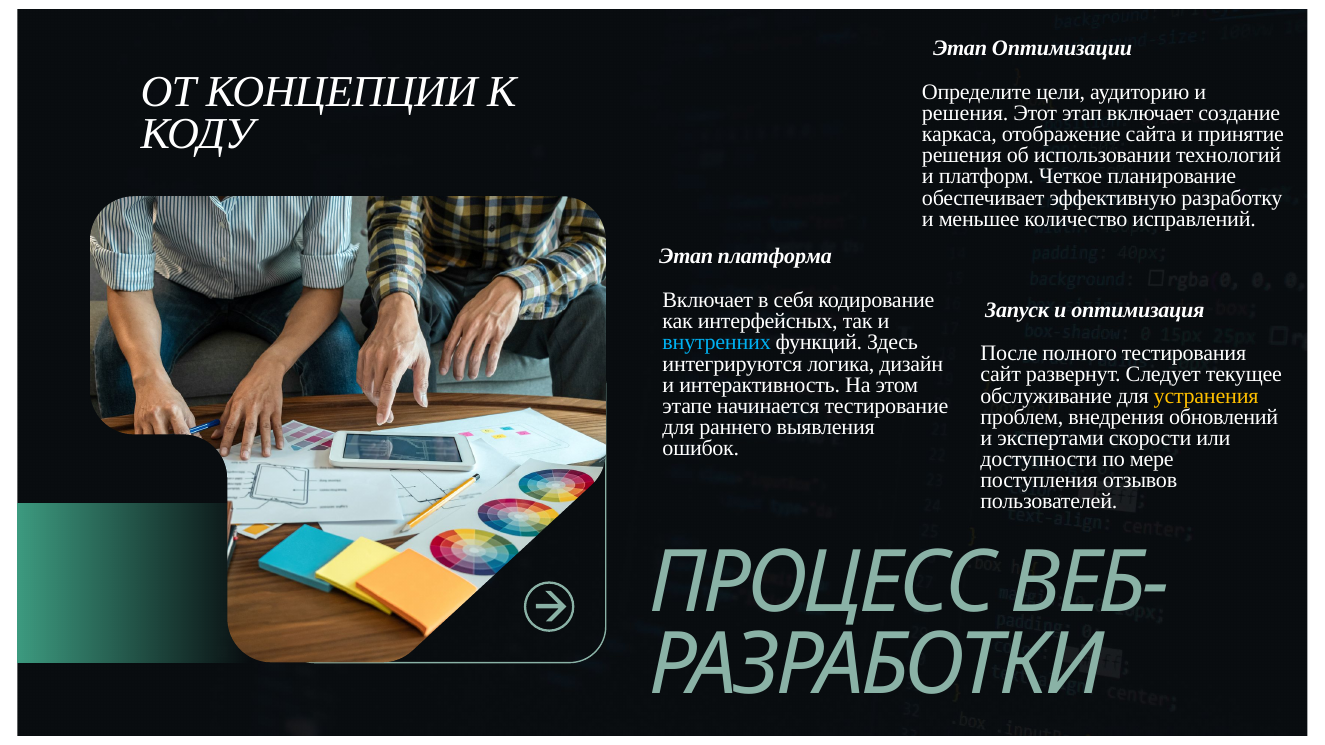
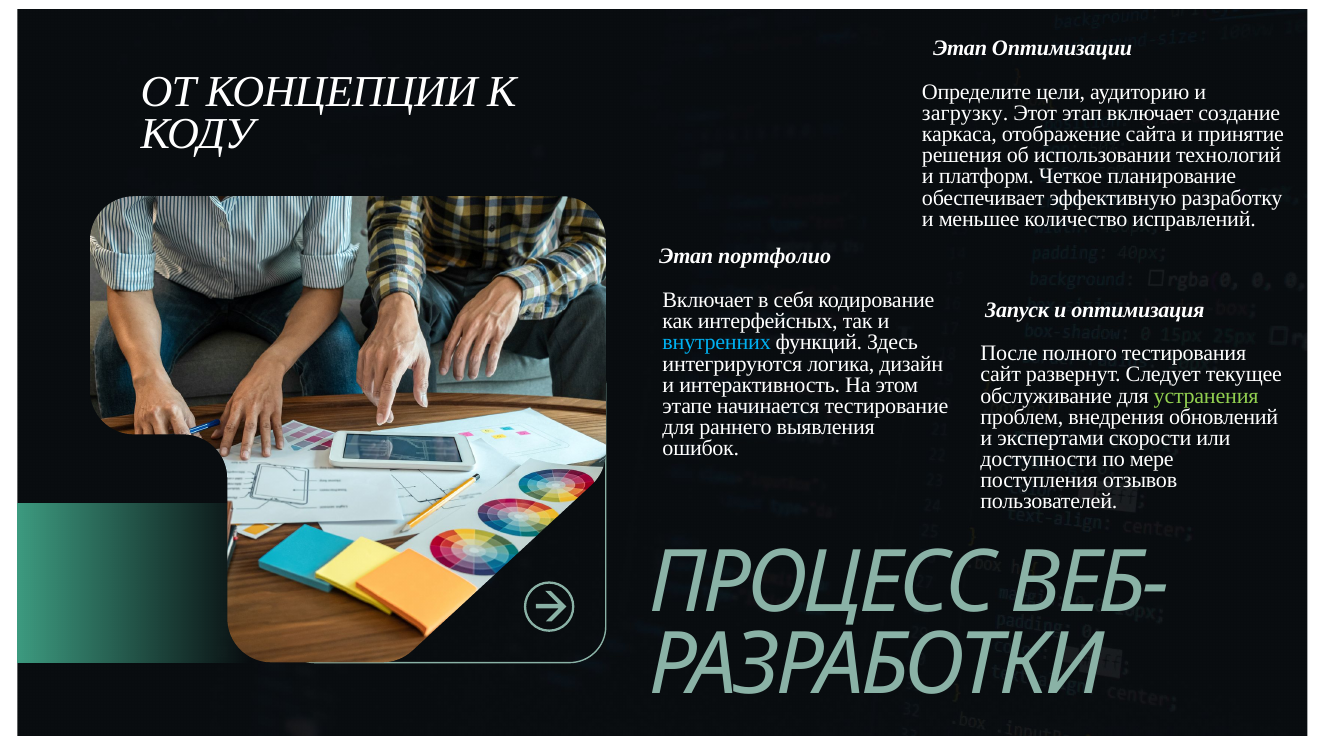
решения: решения -> загрузку (965, 113)
платформа: платформа -> портфолио (775, 256)
устранения colour: yellow -> light green (1206, 396)
